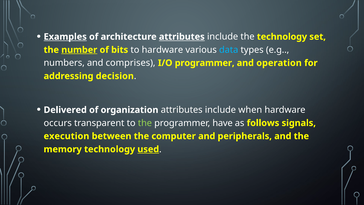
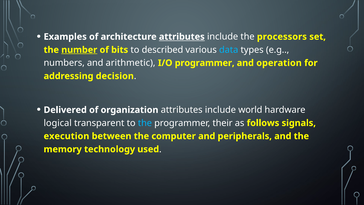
Examples underline: present -> none (65, 37)
the technology: technology -> processors (282, 37)
to hardware: hardware -> described (162, 50)
comprises: comprises -> arithmetic (131, 63)
when: when -> world (250, 110)
occurs: occurs -> logical (58, 123)
the colour: light green -> light blue (145, 123)
have: have -> their (223, 123)
used underline: present -> none (148, 149)
